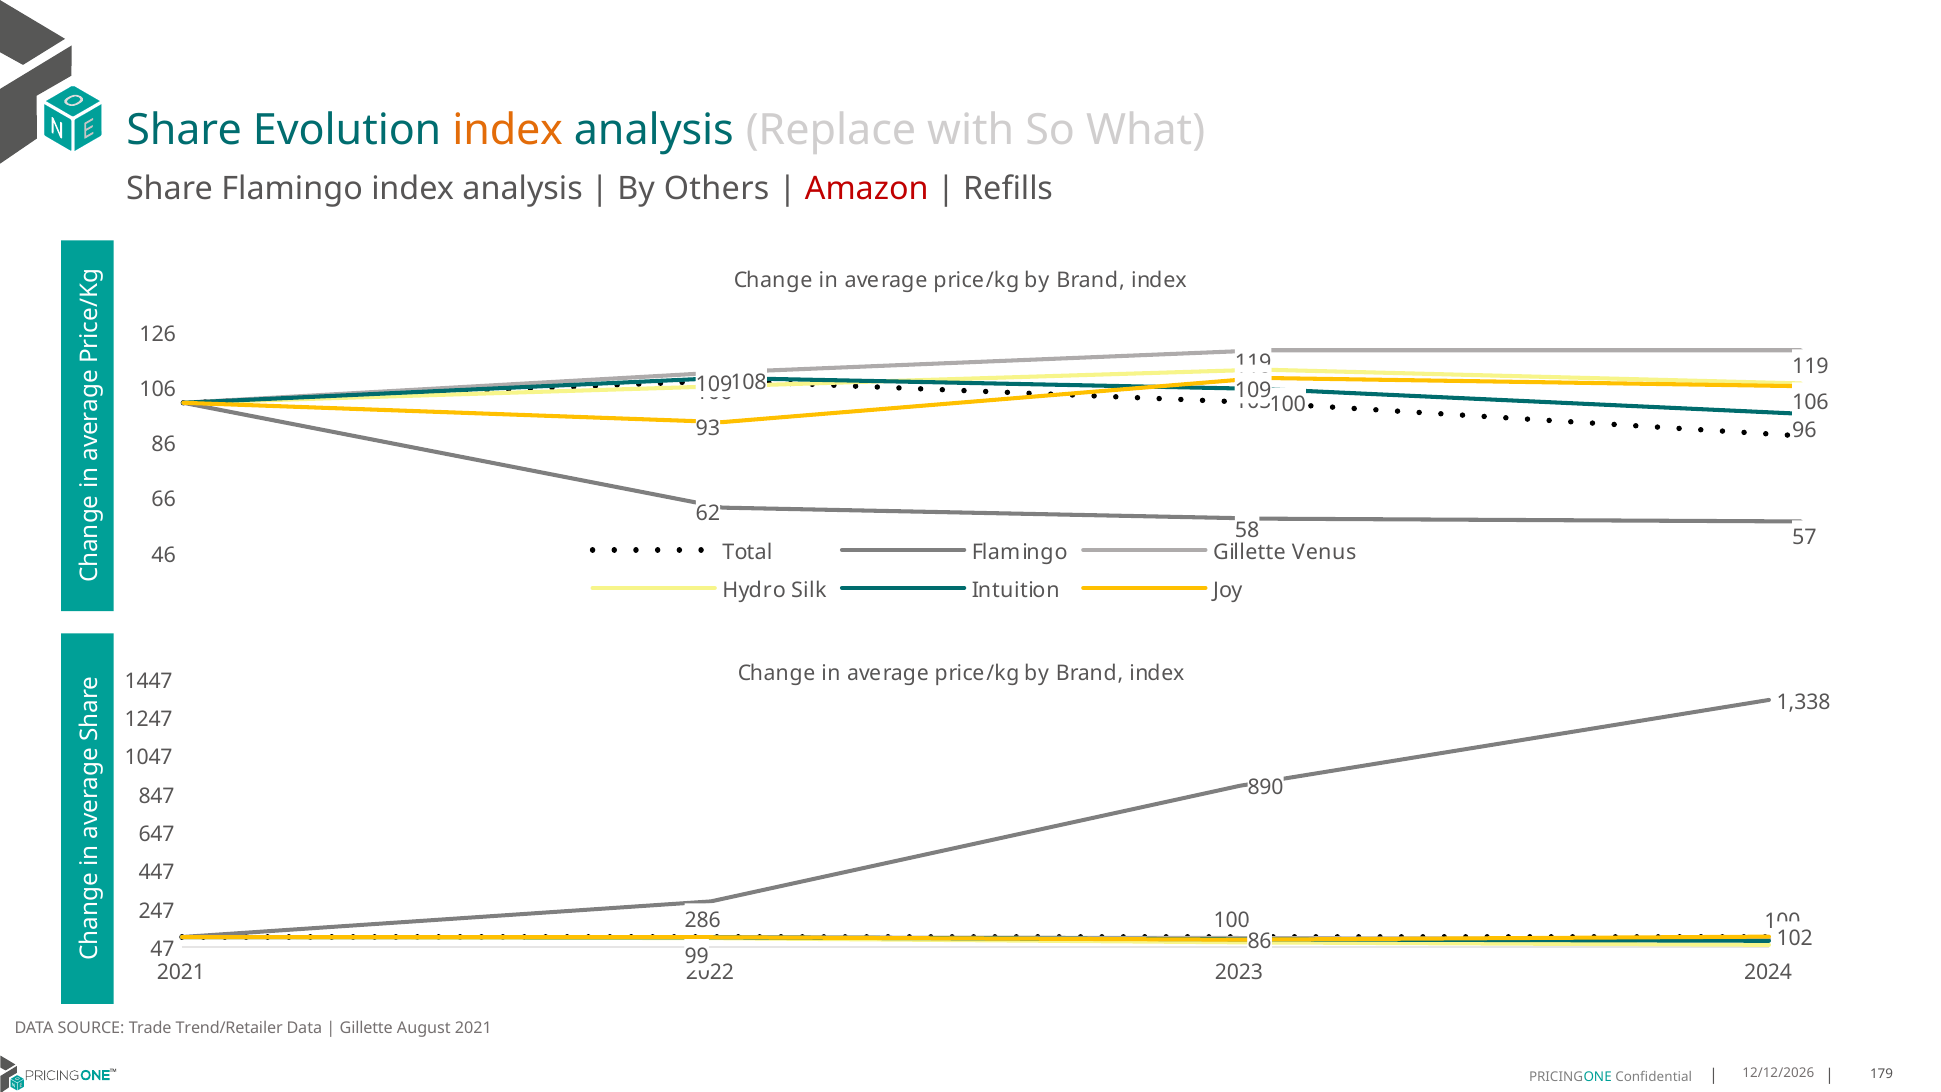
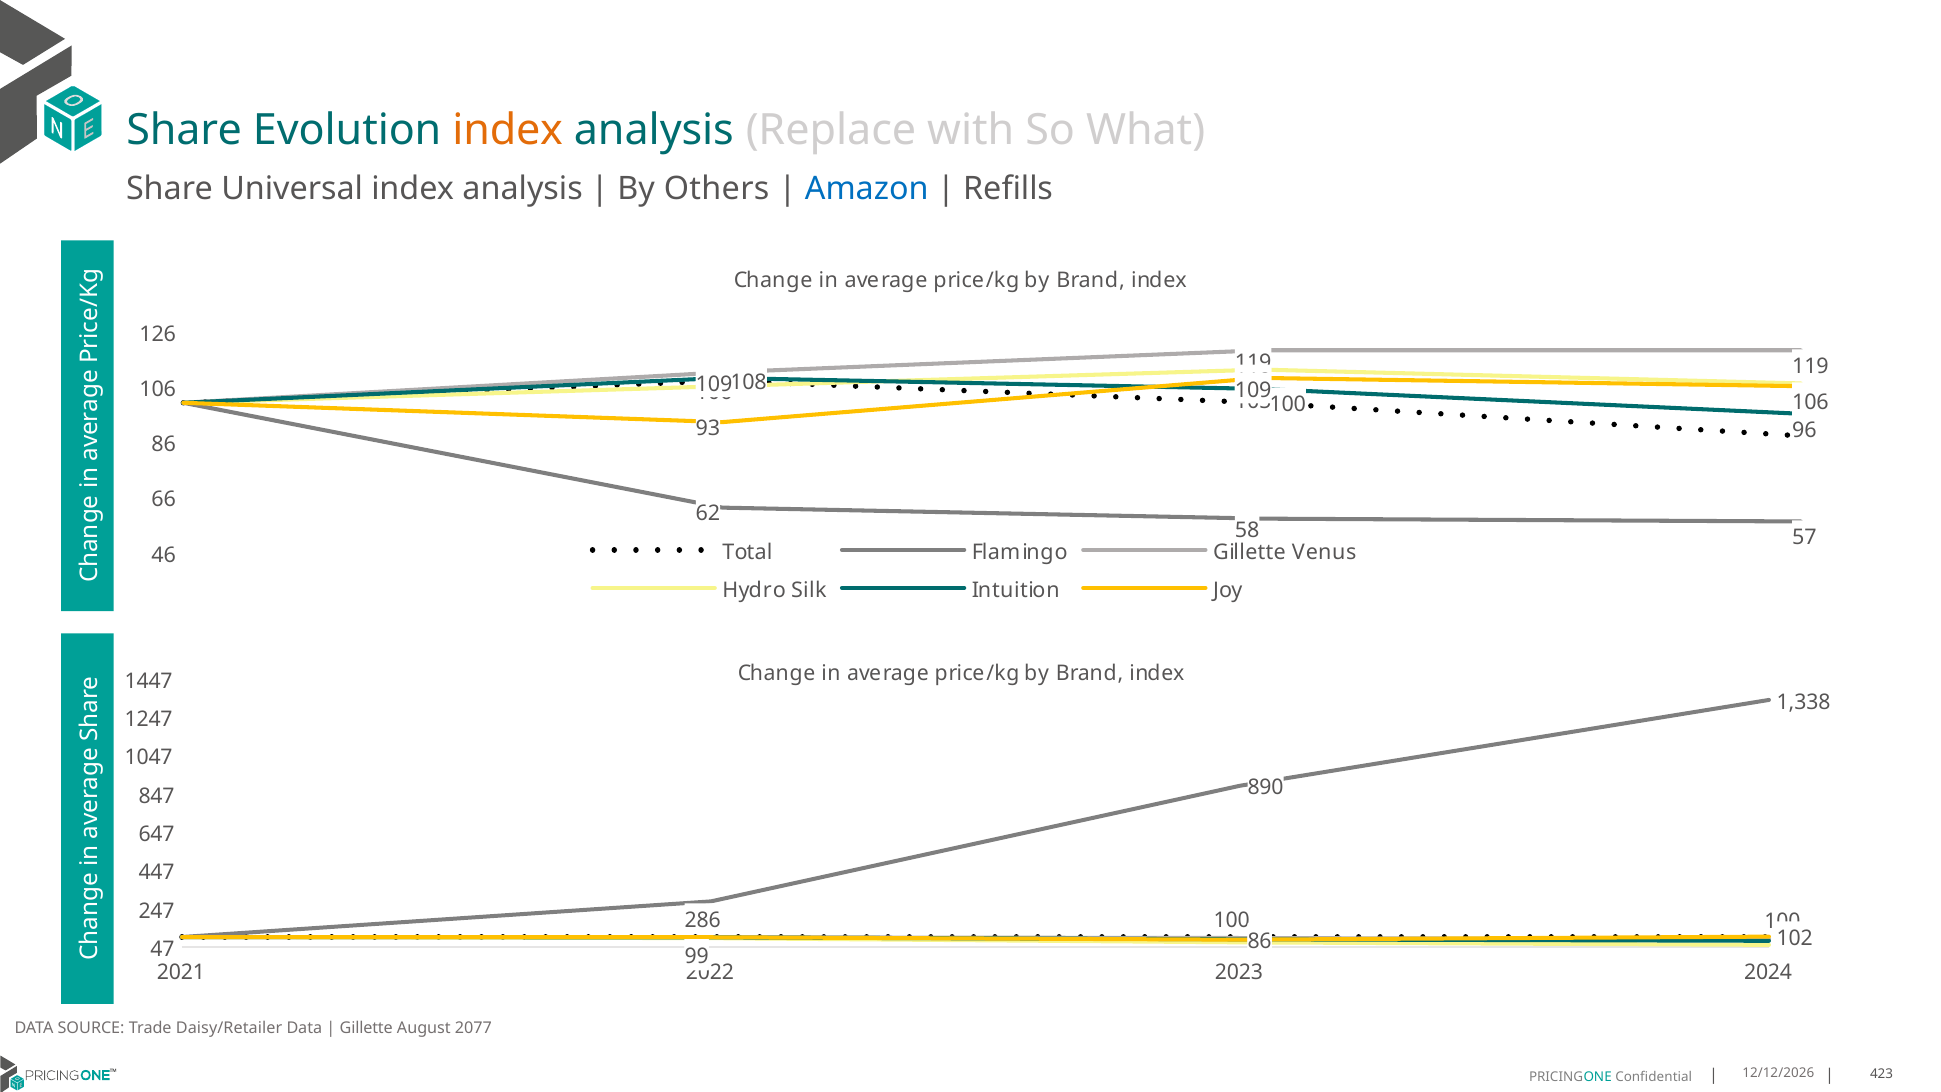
Share Flamingo: Flamingo -> Universal (292, 189)
Amazon colour: red -> blue (867, 189)
Trend/Retailer: Trend/Retailer -> Daisy/Retailer (229, 1028)
August 2021: 2021 -> 2077 (473, 1028)
179: 179 -> 423 (1882, 1074)
